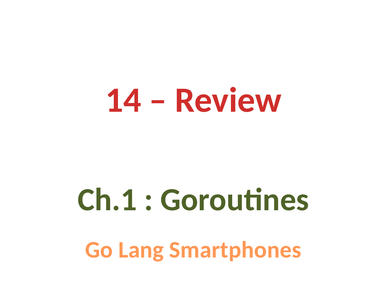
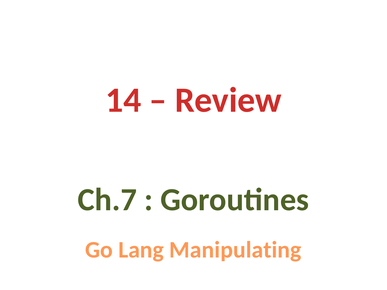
Ch.1: Ch.1 -> Ch.7 (107, 200)
Smartphones: Smartphones -> Manipulating (235, 250)
